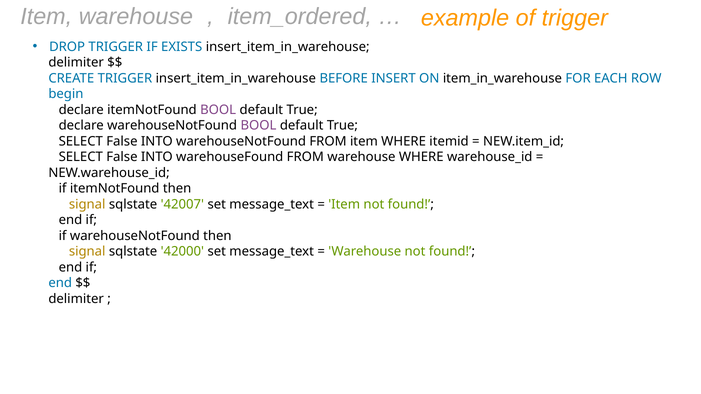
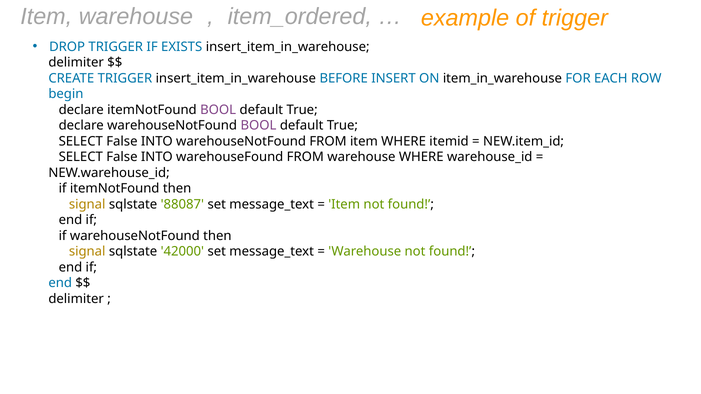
42007: 42007 -> 88087 (182, 205)
